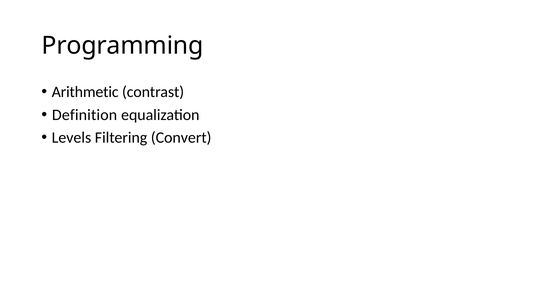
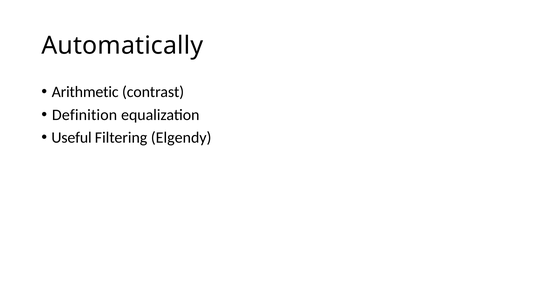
Programming: Programming -> Automatically (122, 46)
Levels: Levels -> Useful (72, 138)
Convert: Convert -> Elgendy (181, 138)
